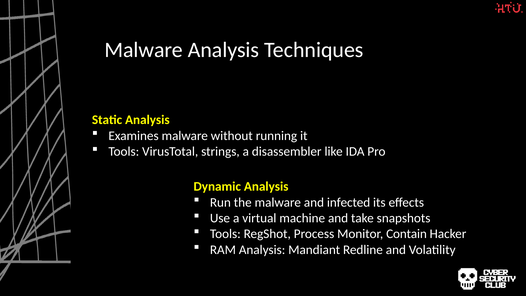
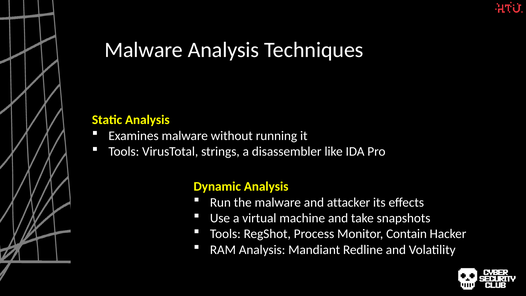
infected: infected -> attacker (349, 202)
